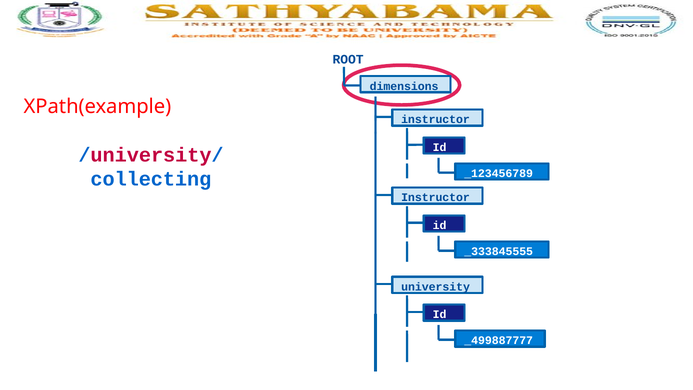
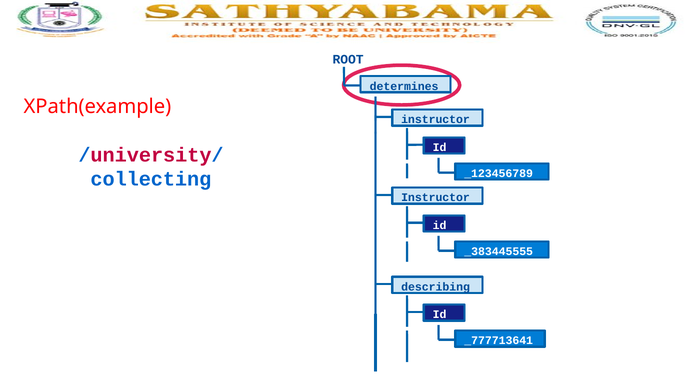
dimensions: dimensions -> determines (404, 86)
_333845555: _333845555 -> _383445555 (499, 251)
university: university -> describing (436, 287)
_499887777: _499887777 -> _777713641 (499, 340)
